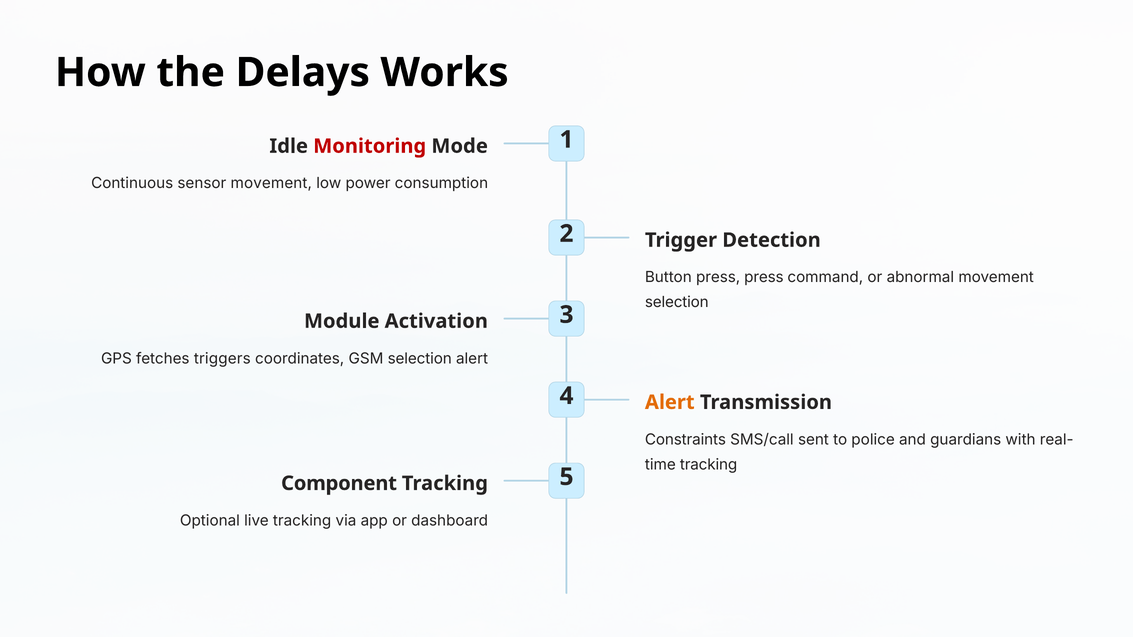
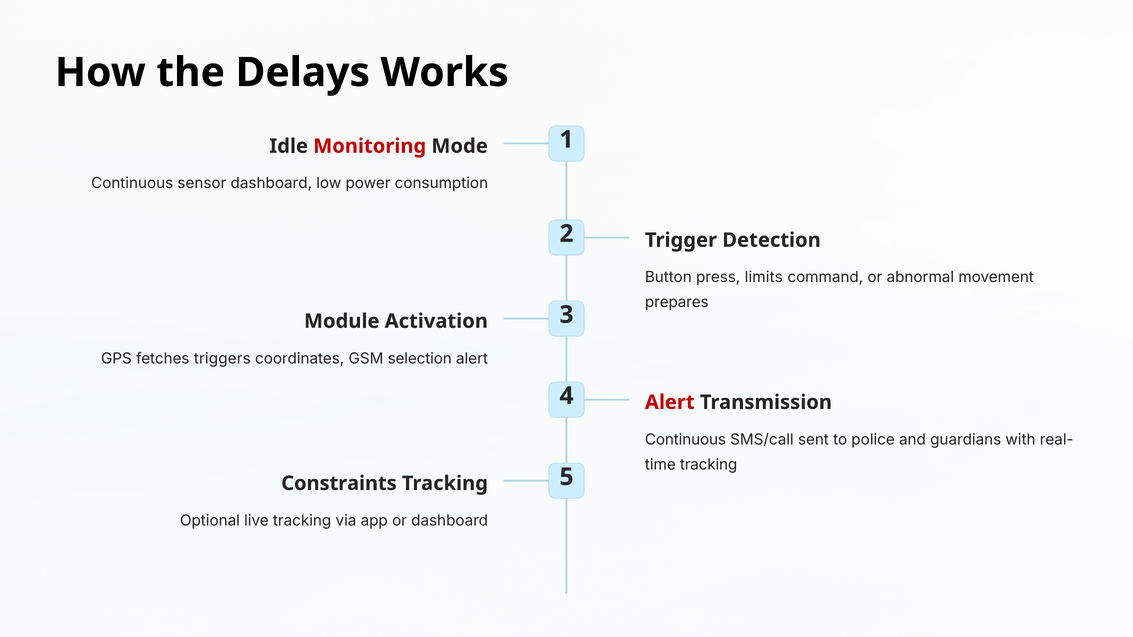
sensor movement: movement -> dashboard (271, 183)
press press: press -> limits (764, 278)
selection: selection -> prepares (677, 303)
Alert colour: orange -> red (670, 403)
Constraints: Constraints -> Continuous (685, 440)
Component: Component -> Constraints (339, 484)
